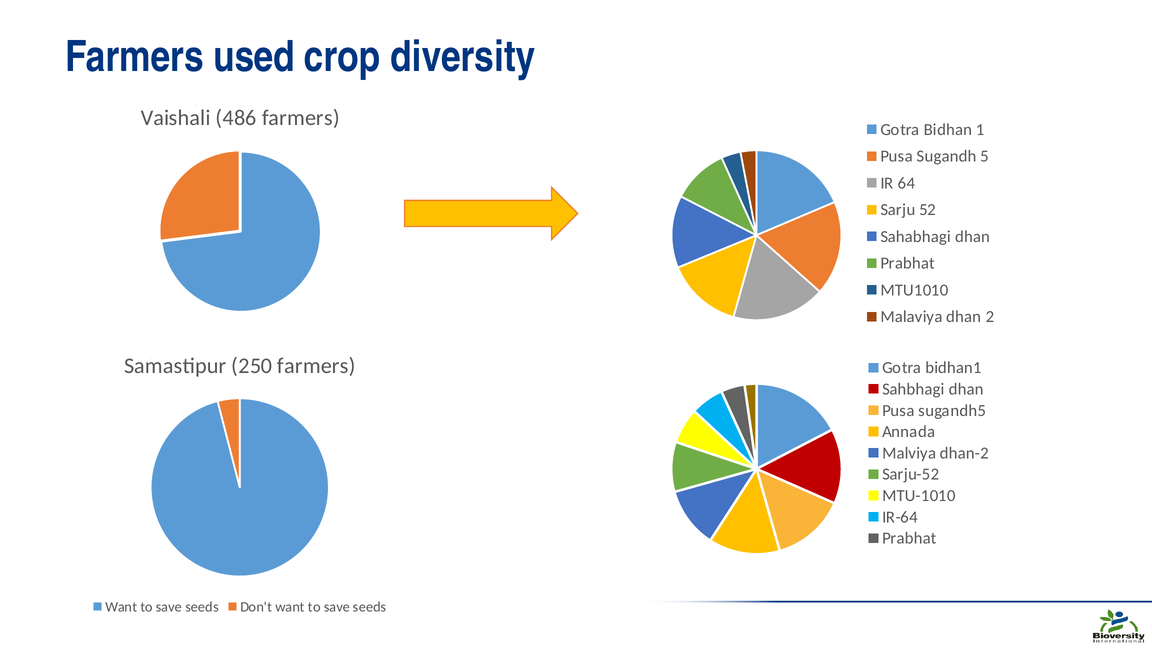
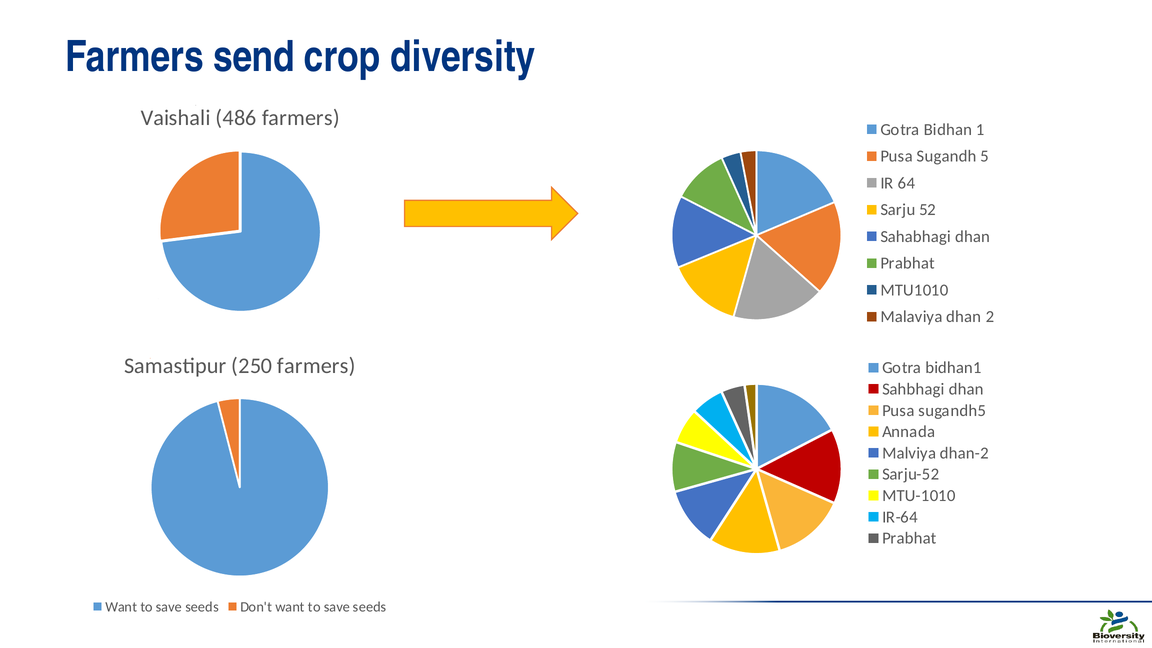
used: used -> send (254, 57)
